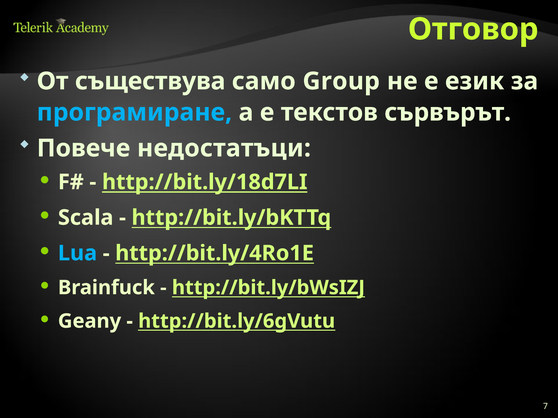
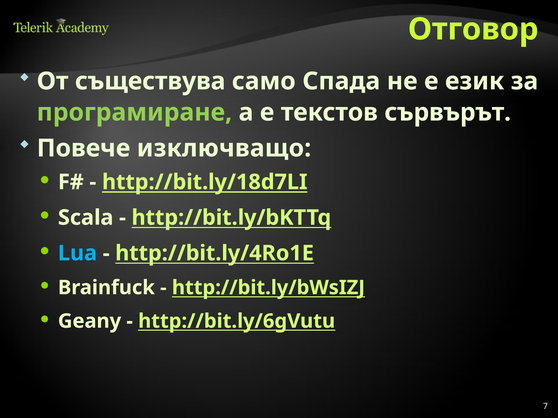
Group: Group -> Спада (341, 81)
програмиране colour: light blue -> light green (134, 113)
недостатъци: недостатъци -> изключващо (224, 148)
